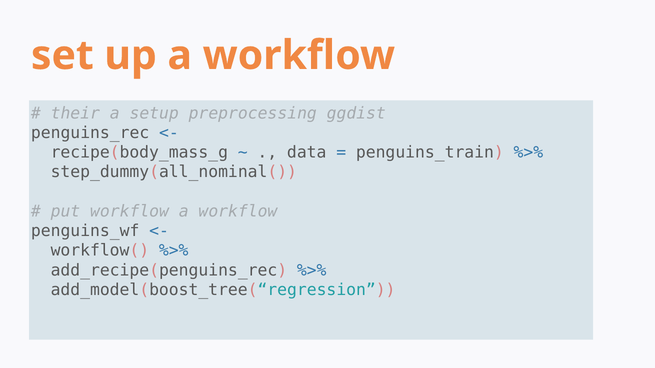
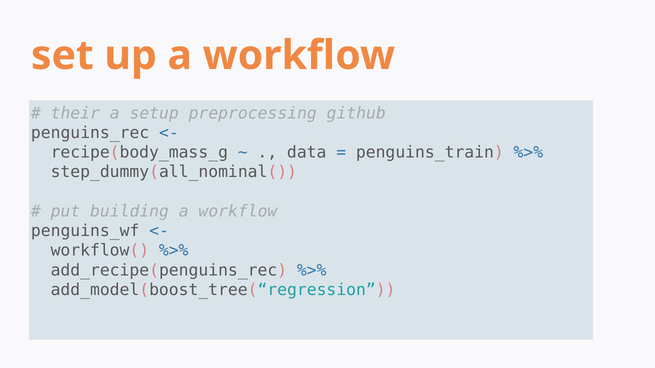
ggdist: ggdist -> github (356, 113)
put workflow: workflow -> building (130, 212)
